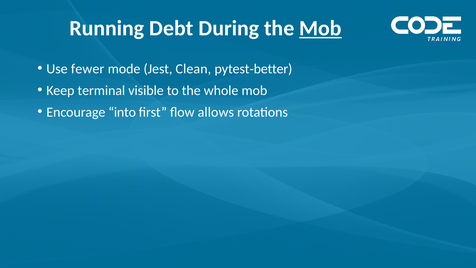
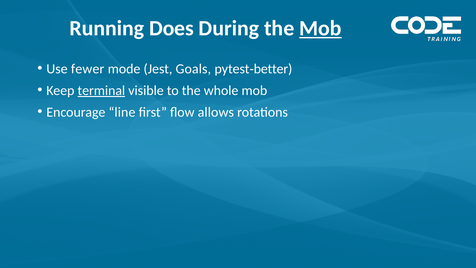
Debt: Debt -> Does (171, 28)
Clean: Clean -> Goals (193, 69)
terminal underline: none -> present (101, 90)
into: into -> line (122, 112)
